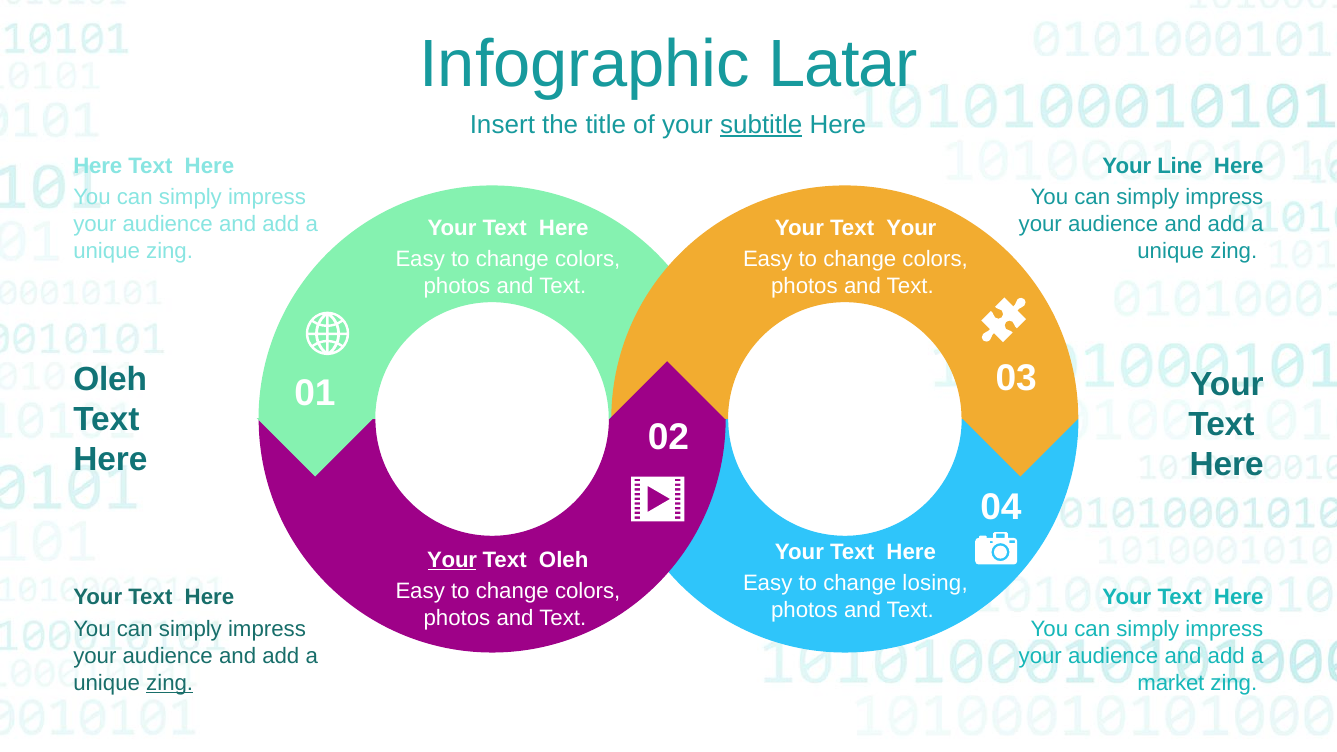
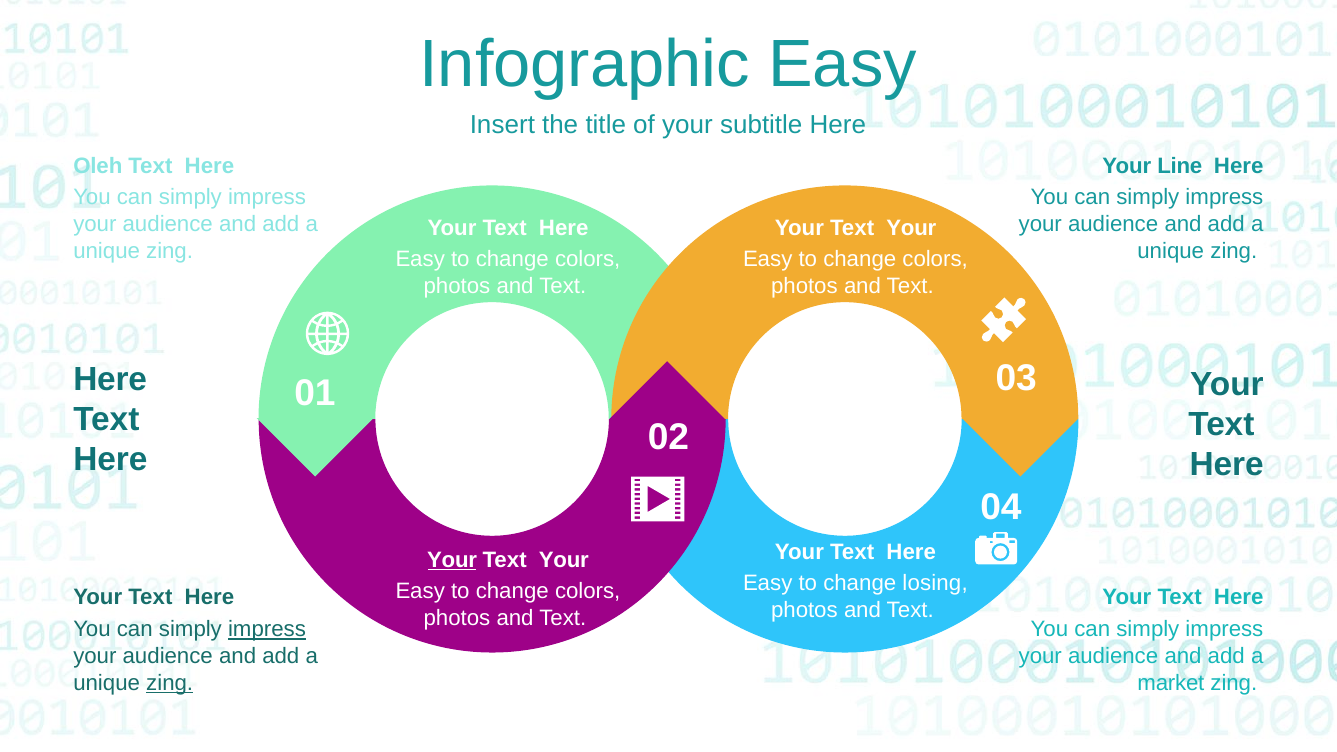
Infographic Latar: Latar -> Easy (843, 65)
subtitle underline: present -> none (761, 125)
Here: Here -> Oleh (98, 166)
Oleh: Oleh -> Here (110, 379)
Oleh: Oleh -> Your (564, 560)
impress underline: none -> present (267, 629)
